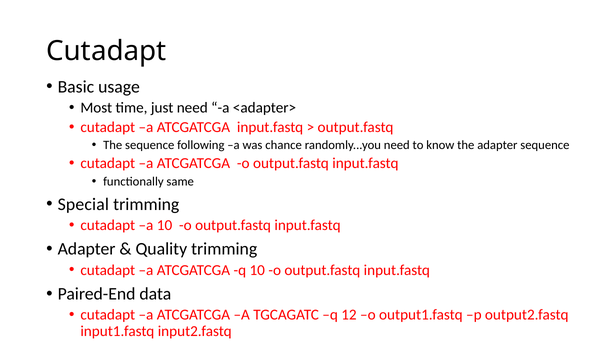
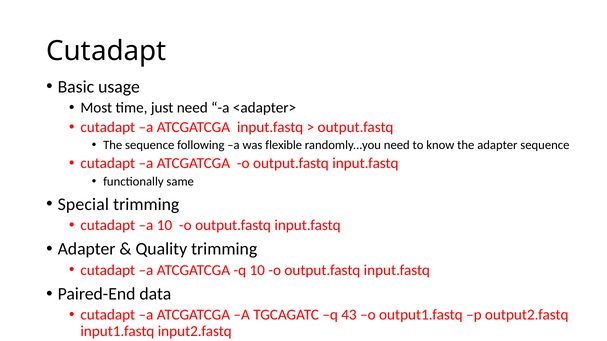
chance: chance -> flexible (284, 145)
12: 12 -> 43 (349, 315)
